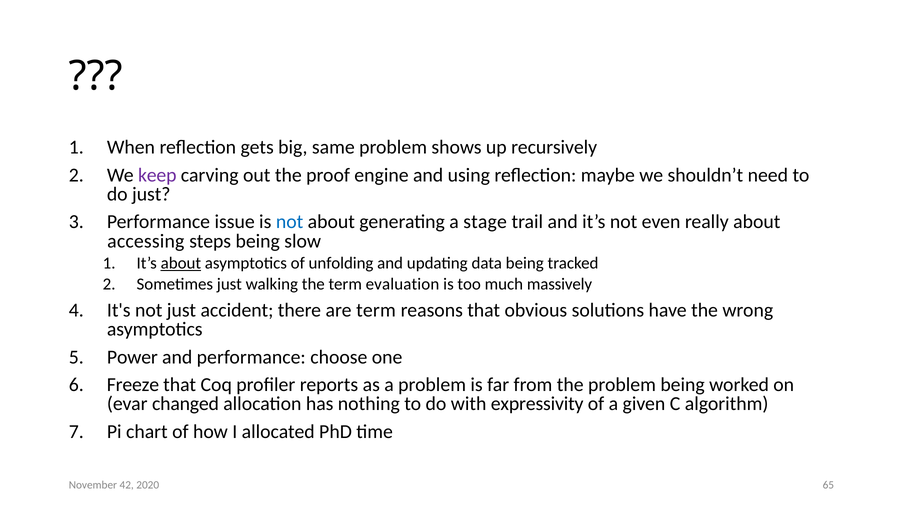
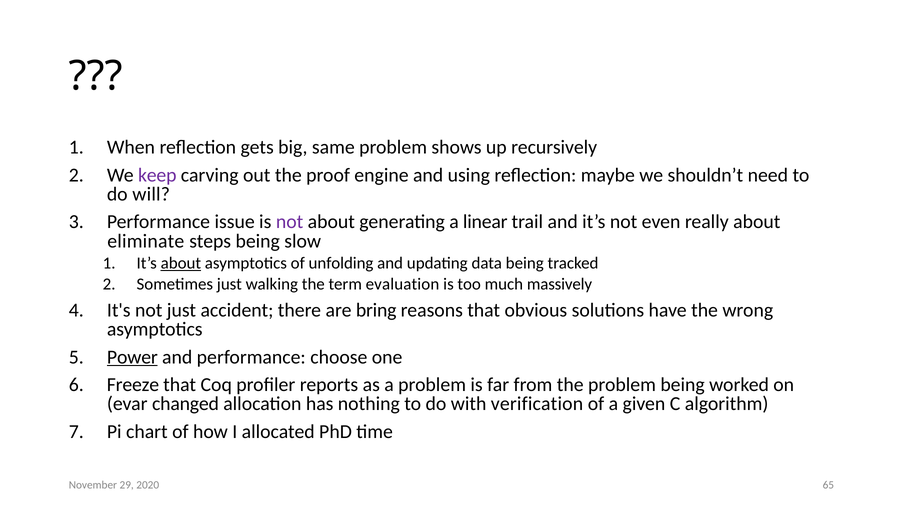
do just: just -> will (151, 194)
not colour: blue -> purple (290, 222)
stage: stage -> linear (485, 222)
accessing: accessing -> eliminate (146, 241)
are term: term -> bring (376, 310)
Power underline: none -> present (132, 357)
expressivity: expressivity -> verification (537, 404)
42: 42 -> 29 (127, 485)
